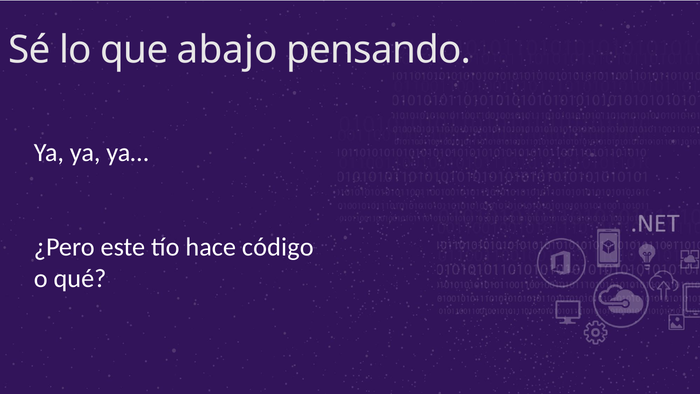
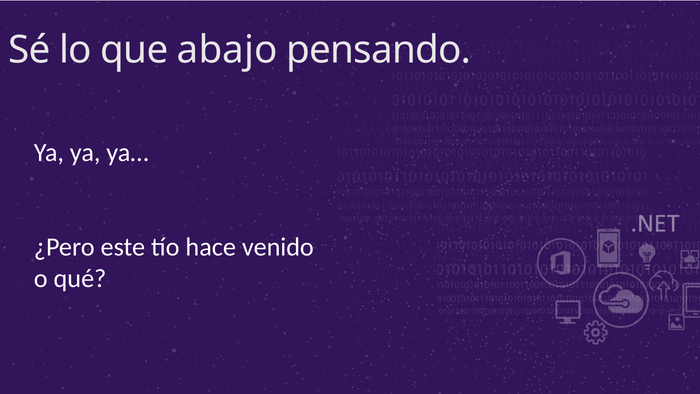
código: código -> venido (278, 247)
